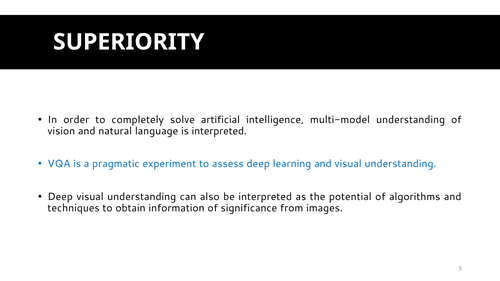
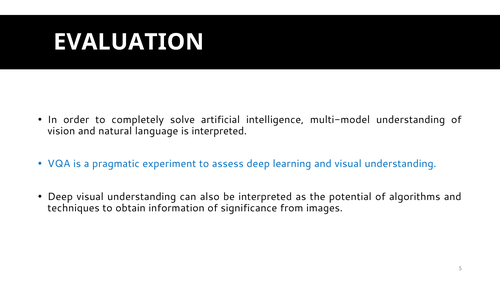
SUPERIORITY: SUPERIORITY -> EVALUATION (129, 42)
